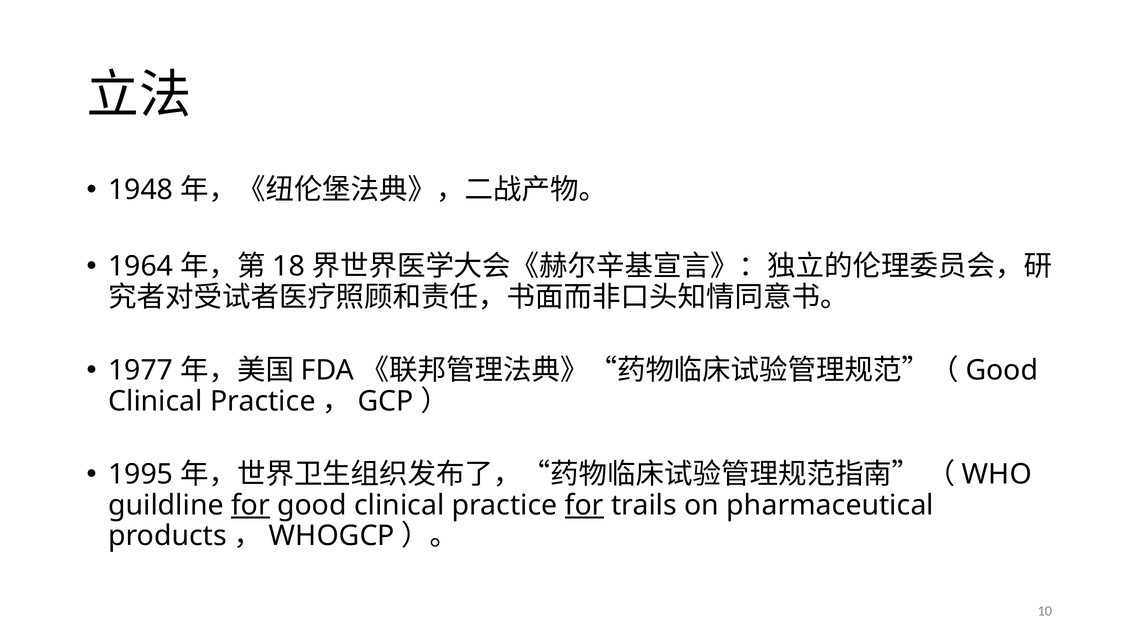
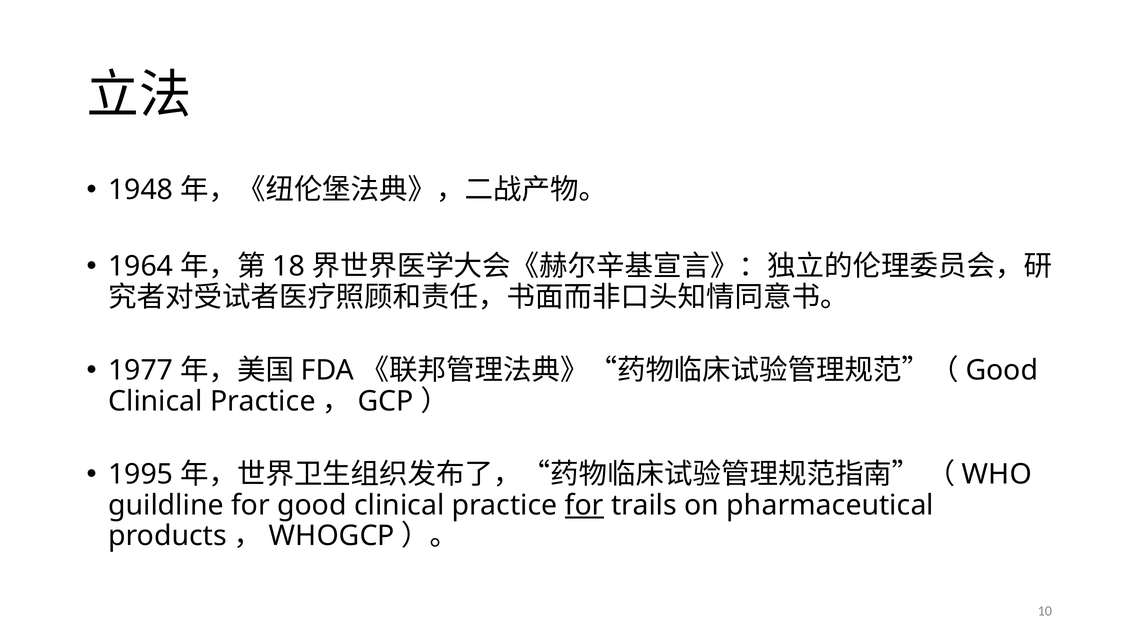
for underline: present -> none (251, 506)
